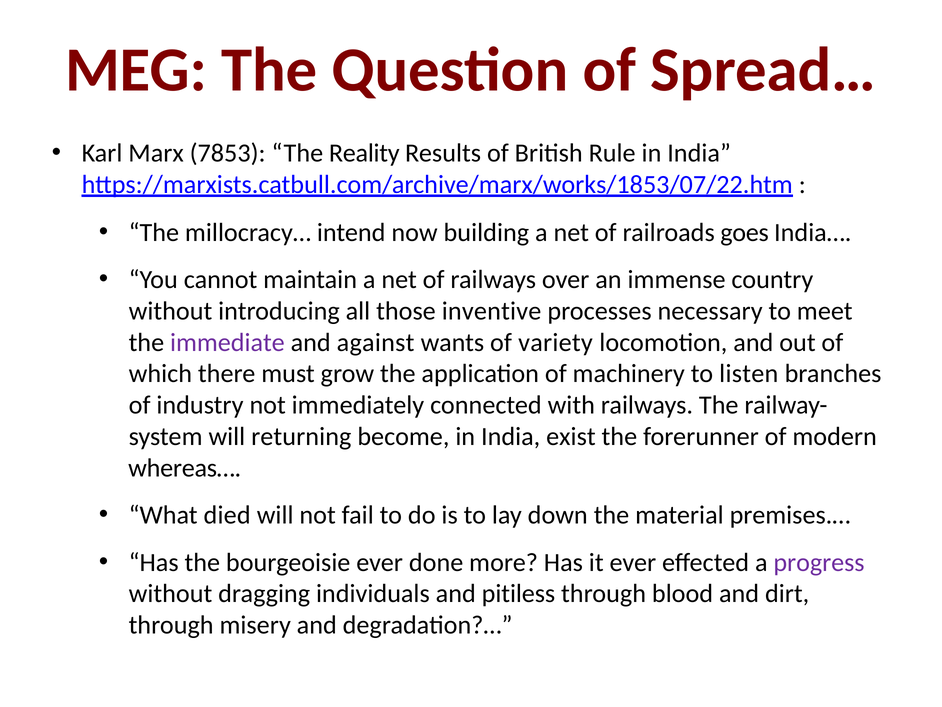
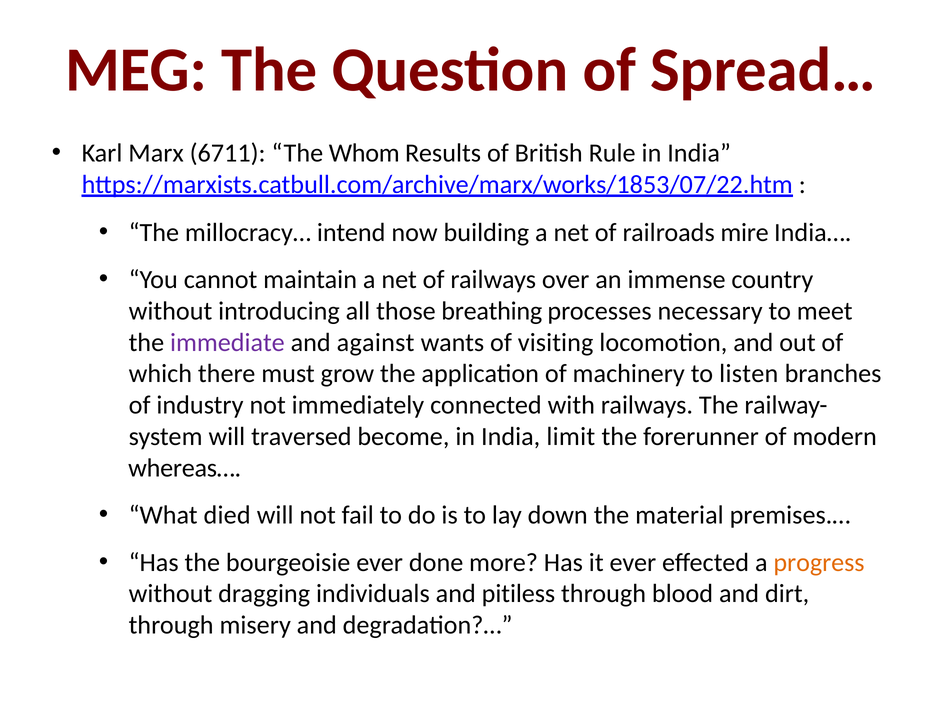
7853: 7853 -> 6711 (228, 153)
Reality: Reality -> Whom (364, 153)
goes: goes -> mire (745, 232)
inventive: inventive -> breathing (492, 311)
variety: variety -> visiting (556, 342)
returning: returning -> traversed (301, 436)
exist: exist -> limit (571, 436)
progress colour: purple -> orange (819, 562)
